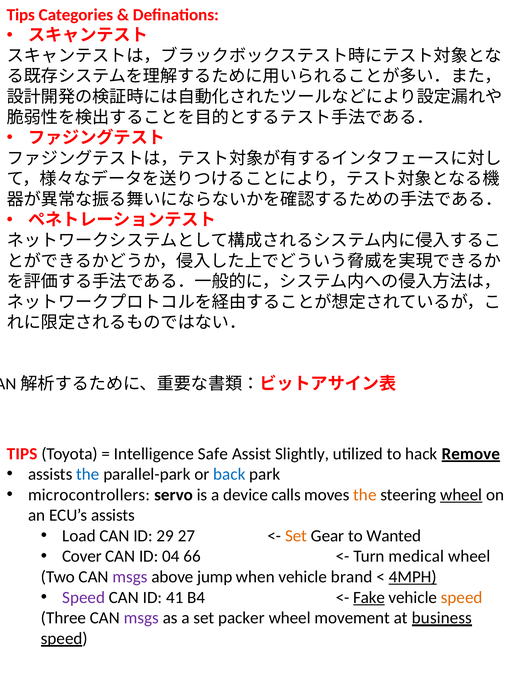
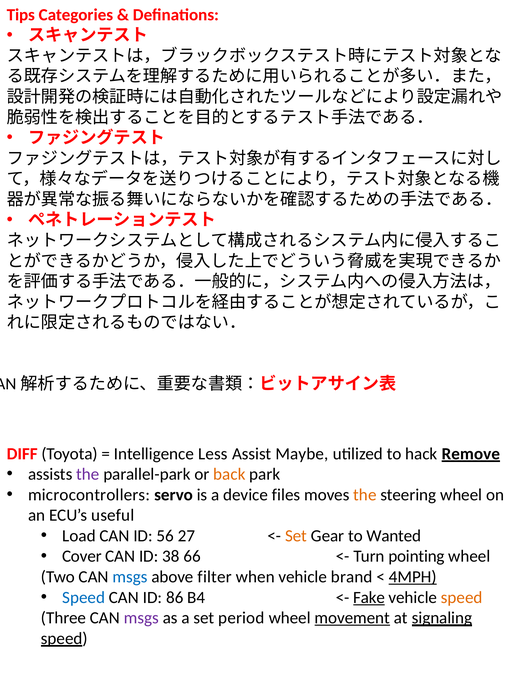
TIPS: TIPS -> DIFF (22, 454)
Safe: Safe -> Less (213, 454)
Slightly: Slightly -> Maybe (302, 454)
the colour: blue -> purple (88, 474)
back colour: blue -> orange (229, 474)
calls: calls -> files (286, 495)
wheel underline: present -> none (461, 495)
ECU’s assists: assists -> useful (113, 515)
29: 29 -> 56 (165, 536)
04: 04 -> 38 (171, 556)
medical: medical -> pointing (417, 556)
msgs colour: purple -> blue (130, 577)
jump: jump -> filter (215, 577)
Speed colour: purple -> blue (84, 597)
41: 41 -> 86 (175, 597)
packer: packer -> period (241, 618)
movement underline: none -> present (352, 618)
business: business -> signaling (442, 618)
